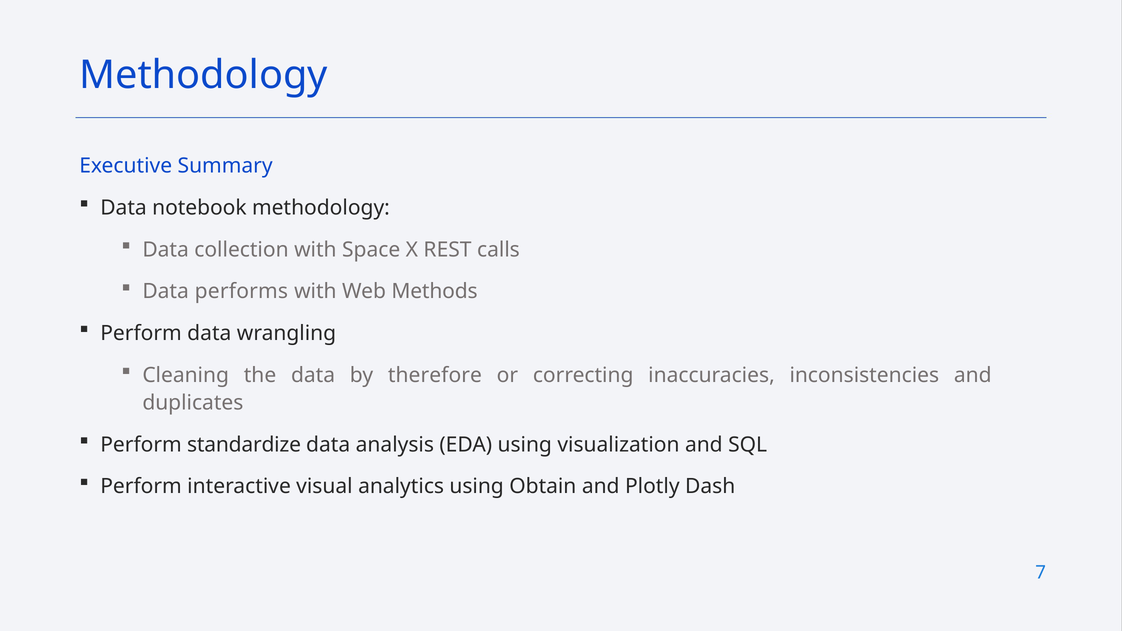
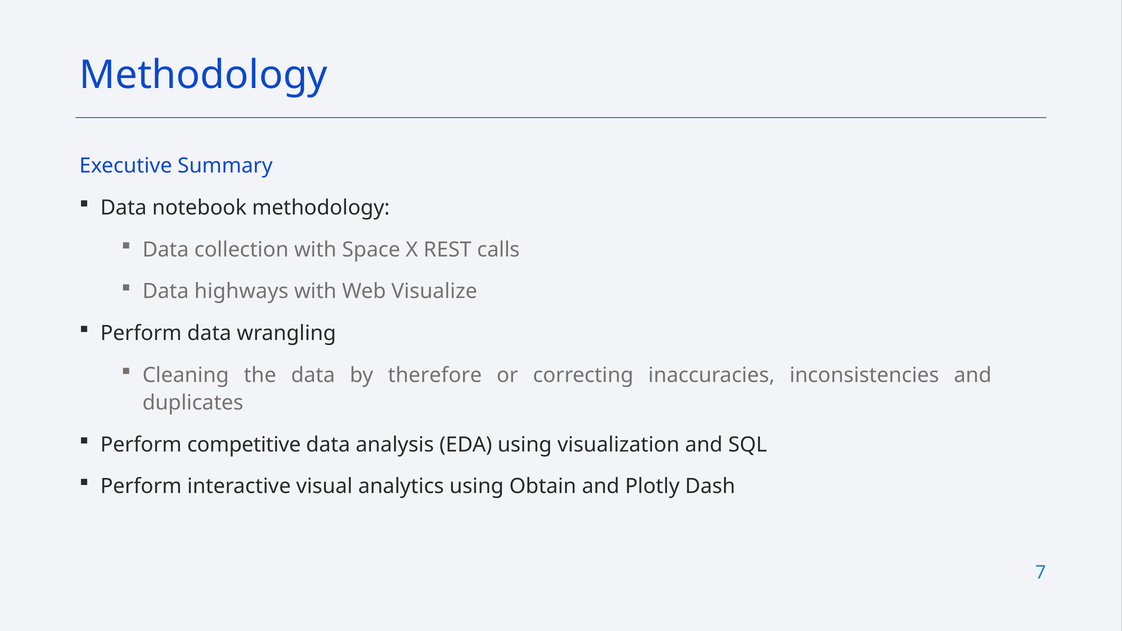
performs: performs -> highways (241, 292)
Methods: Methods -> Visualize (434, 292)
standardize: standardize -> competitive (244, 445)
